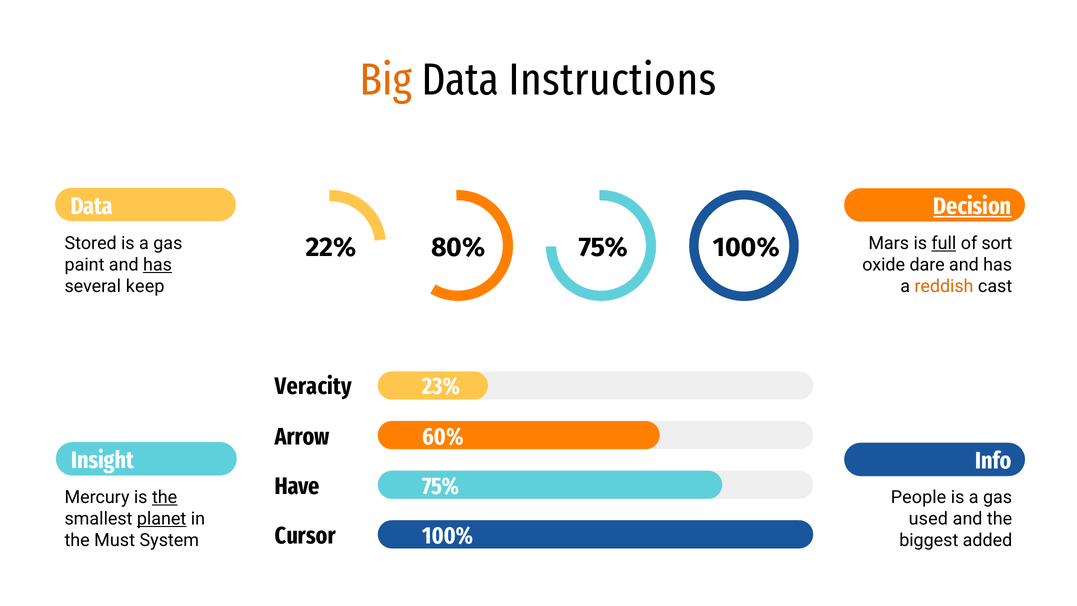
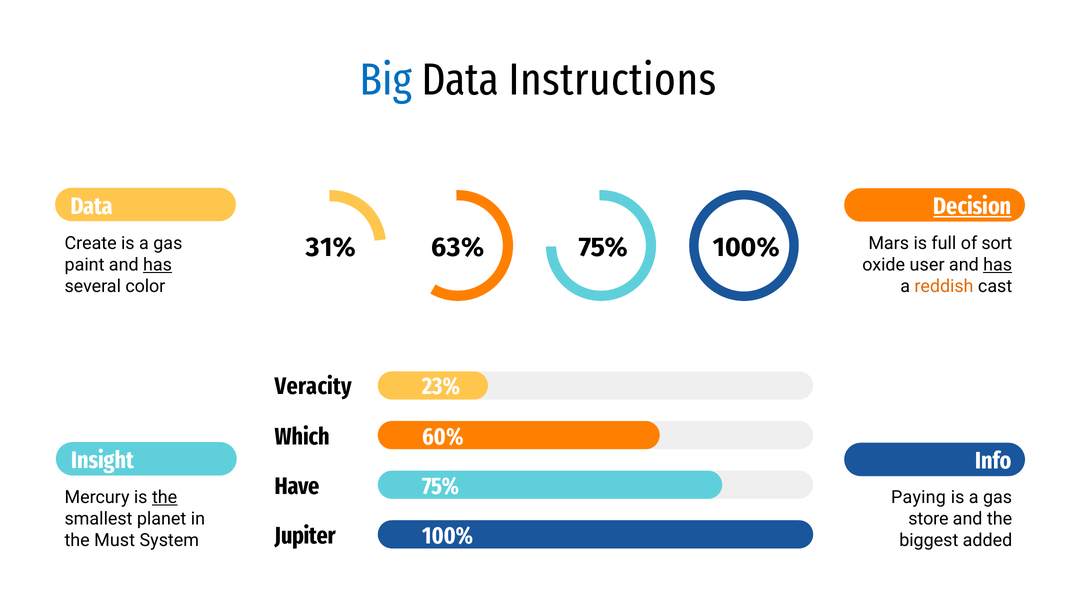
Big colour: orange -> blue (386, 80)
Stored: Stored -> Create (91, 243)
full underline: present -> none (944, 243)
22%: 22% -> 31% (331, 247)
80%: 80% -> 63% (458, 247)
dare: dare -> user (927, 265)
has underline: none -> present (998, 265)
keep: keep -> color (145, 286)
Arrow: Arrow -> Which (302, 437)
People: People -> Paying (918, 497)
planet underline: present -> none (162, 519)
used: used -> store (928, 519)
Cursor: Cursor -> Jupiter (305, 536)
